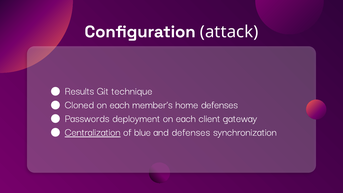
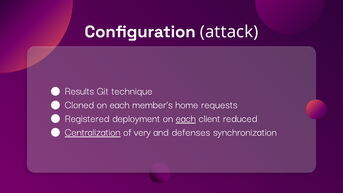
home defenses: defenses -> requests (219, 104)
Passwords: Passwords -> Registered (87, 118)
each underline: none -> present (186, 118)
gateway: gateway -> reduced (240, 118)
blue: blue -> very (142, 132)
